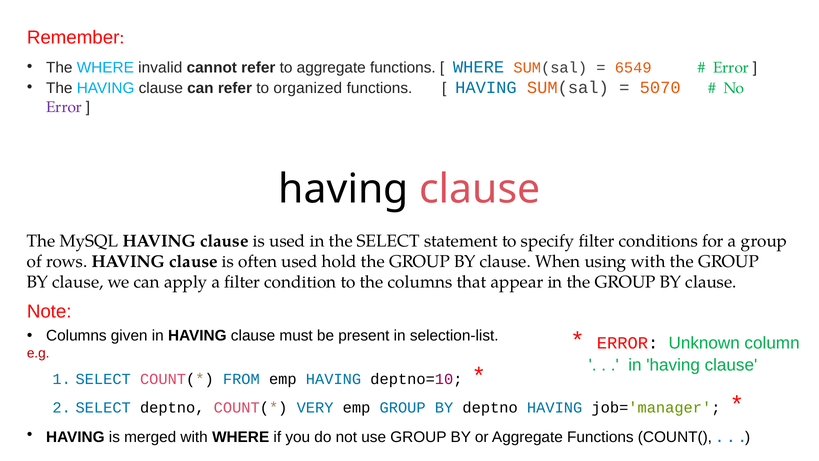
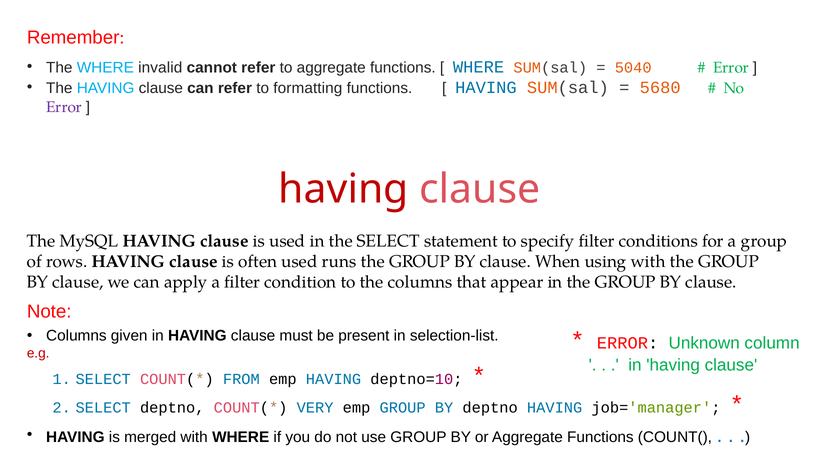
6549: 6549 -> 5040 (633, 68)
organized: organized -> formatting (308, 88)
5070: 5070 -> 5680 (660, 88)
having colour: black -> red (344, 189)
hold: hold -> runs (339, 261)
